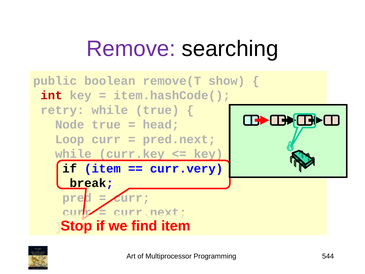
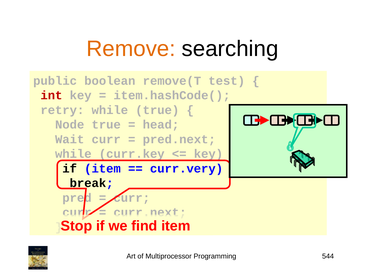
Remove colour: purple -> orange (131, 49)
show: show -> test (227, 81)
Loop: Loop -> Wait (70, 139)
